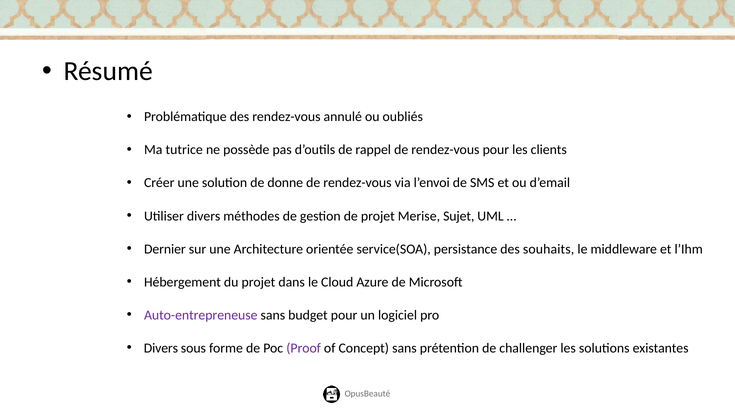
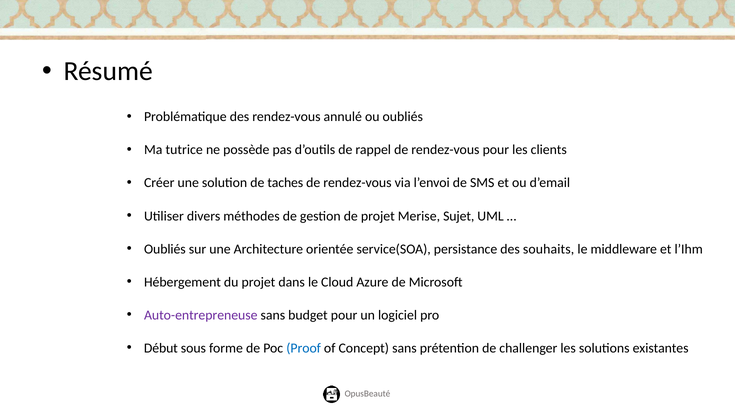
donne: donne -> taches (285, 183)
Dernier: Dernier -> Oubliés (165, 249)
Divers: Divers -> Début (161, 349)
Proof colour: purple -> blue (304, 349)
